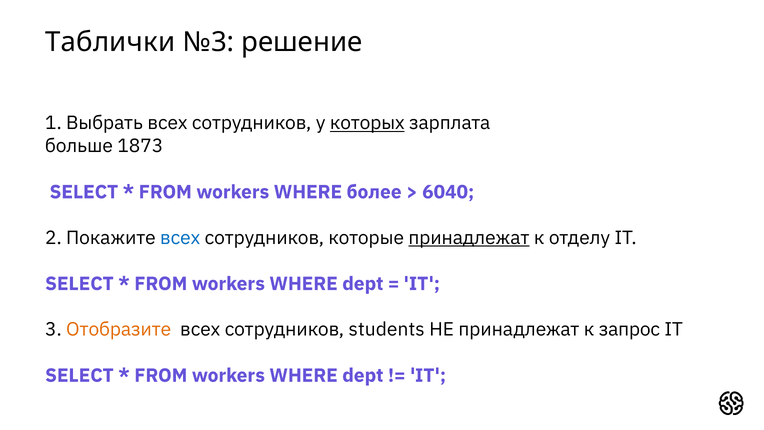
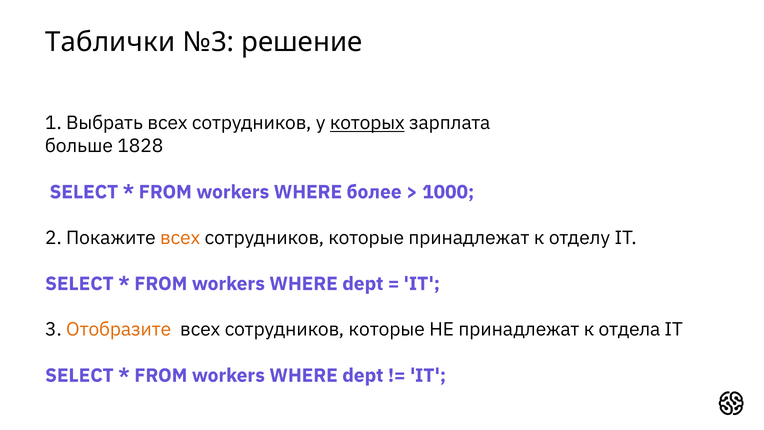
1873: 1873 -> 1828 (140, 146)
6040: 6040 -> 1000 (448, 192)
всех colour: blue -> orange (180, 238)
принадлежат underline: present -> none (469, 238)
students: students -> которые (387, 329)
запрос: запрос -> отдела (629, 329)
